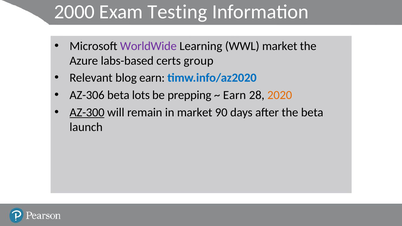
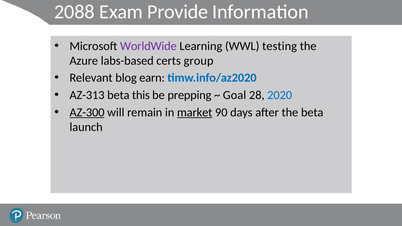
2000: 2000 -> 2088 (74, 12)
Testing: Testing -> Provide (178, 12)
WWL market: market -> testing (280, 46)
AZ-306: AZ-306 -> AZ-313 (87, 95)
lots: lots -> this (141, 95)
Earn: Earn -> Goal (235, 95)
2020 colour: orange -> blue (280, 95)
market underline: none -> present (195, 112)
